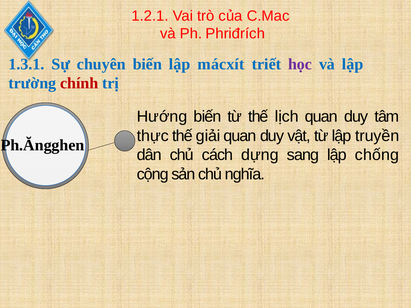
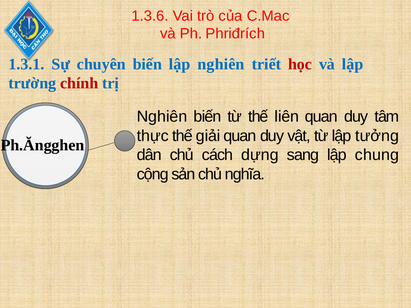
1.2.1: 1.2.1 -> 1.3.6 (150, 16)
lập mácxít: mácxít -> nghiên (221, 64)
học colour: purple -> red (300, 64)
Hướng: Hướng -> Nghiên (162, 117)
lịch: lịch -> liên (287, 117)
truyền: truyền -> tưởng (377, 136)
chống: chống -> chung (377, 155)
